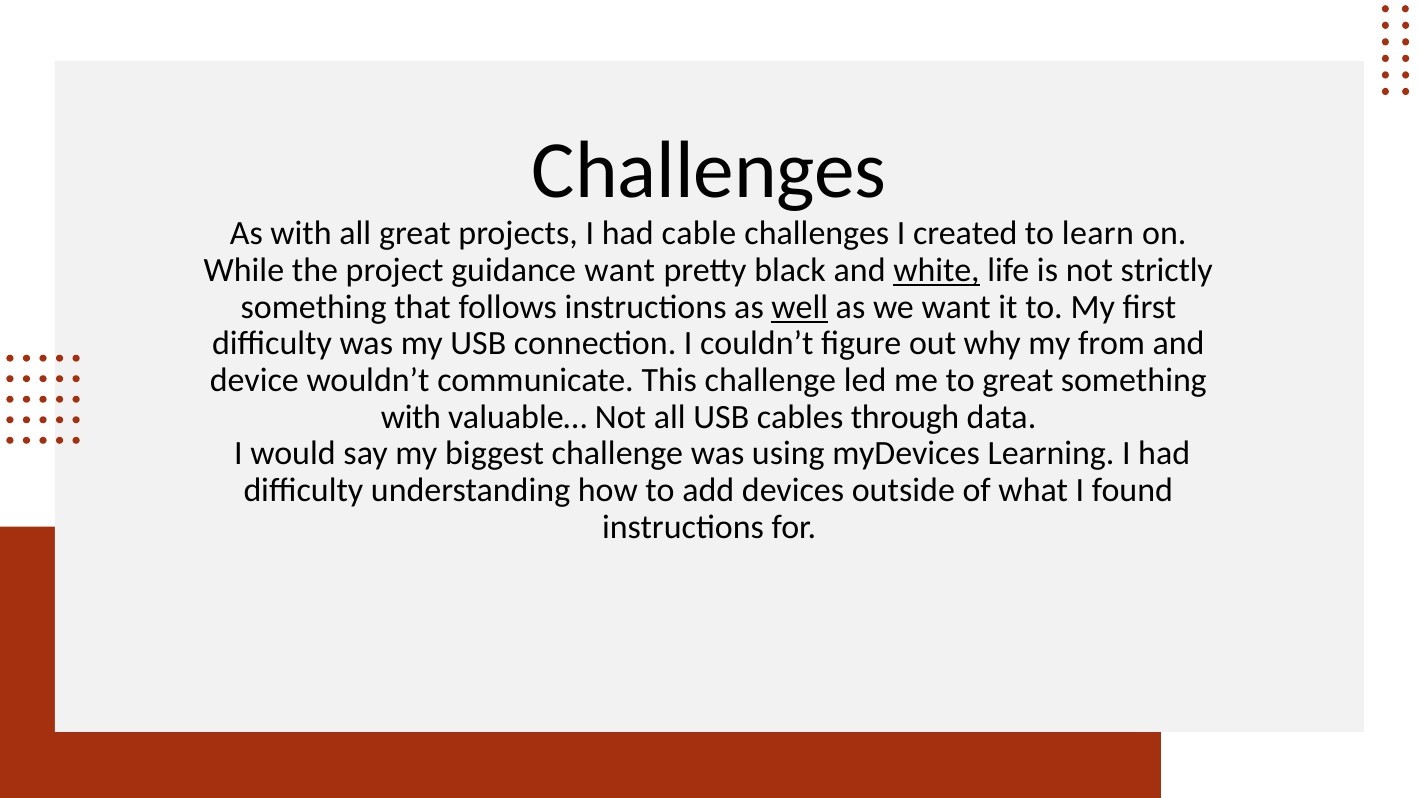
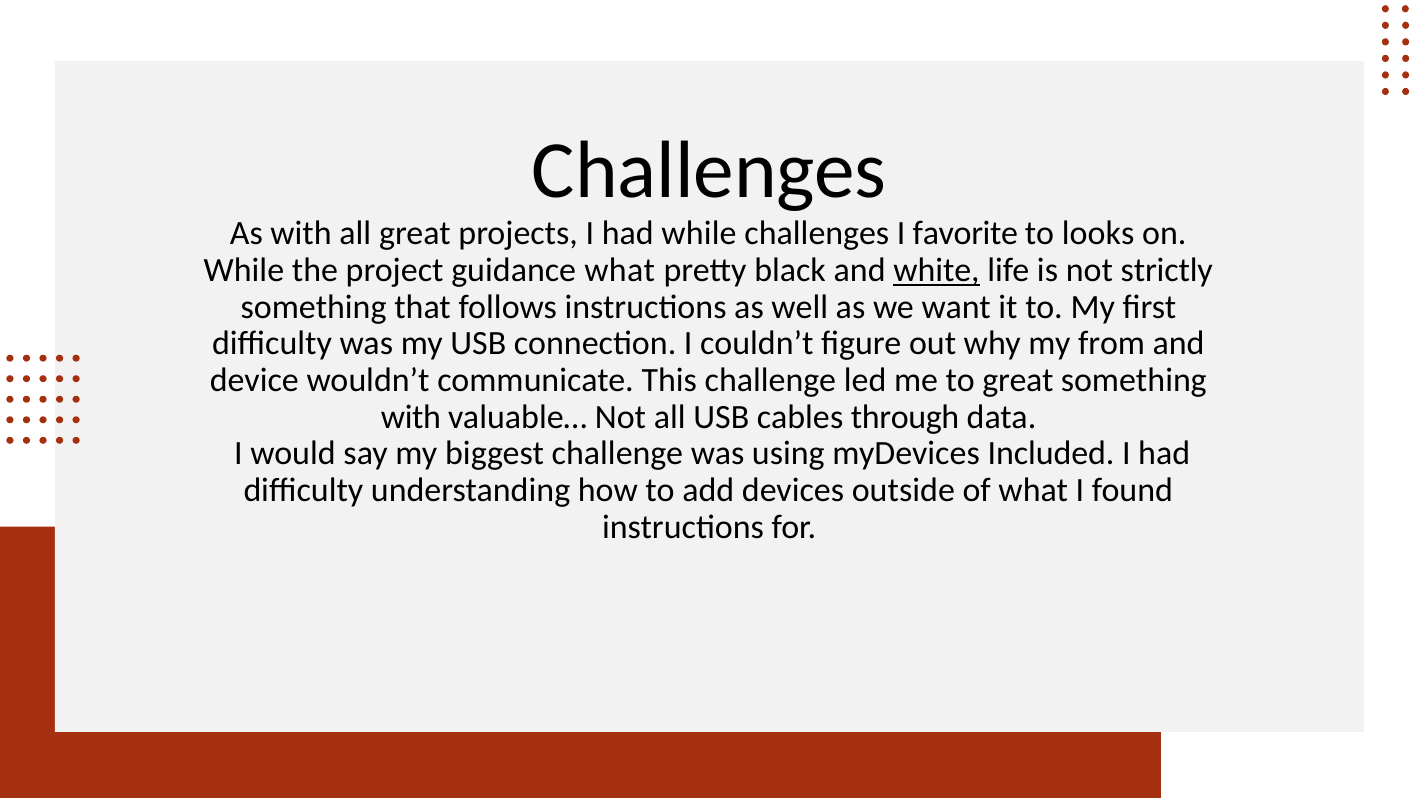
had cable: cable -> while (699, 234)
created: created -> favorite (965, 234)
learn: learn -> looks (1098, 234)
guidance want: want -> what (620, 270)
well underline: present -> none (800, 307)
Learning: Learning -> Included (1051, 454)
